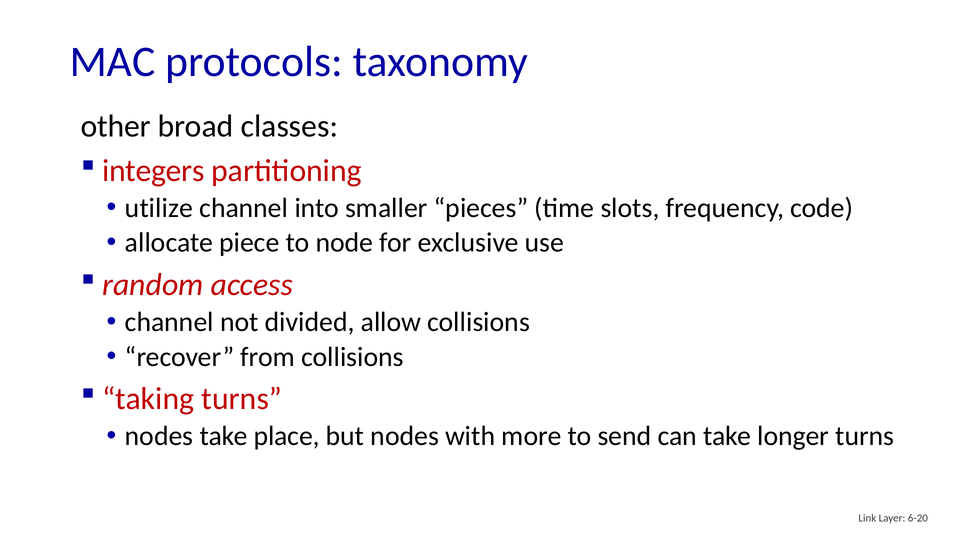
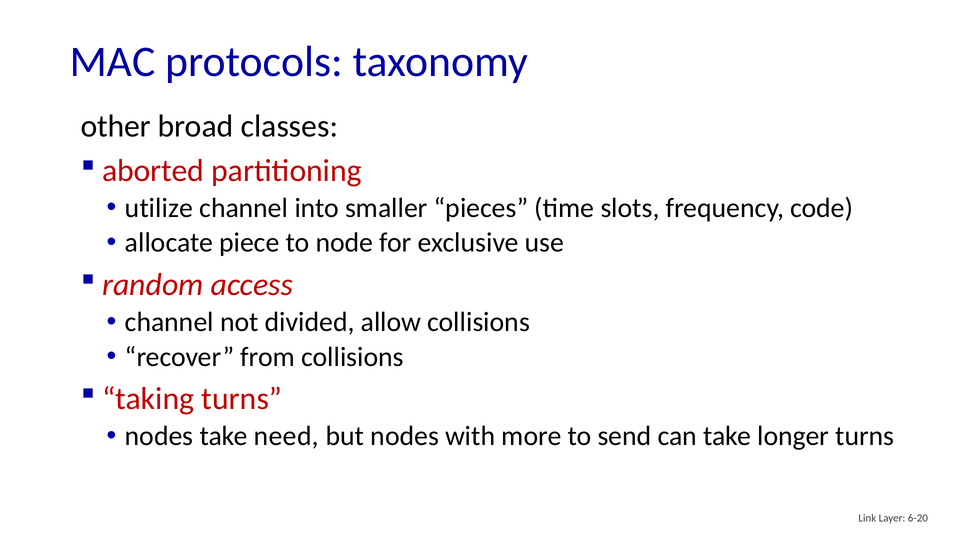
integers: integers -> aborted (153, 171)
place: place -> need (286, 436)
